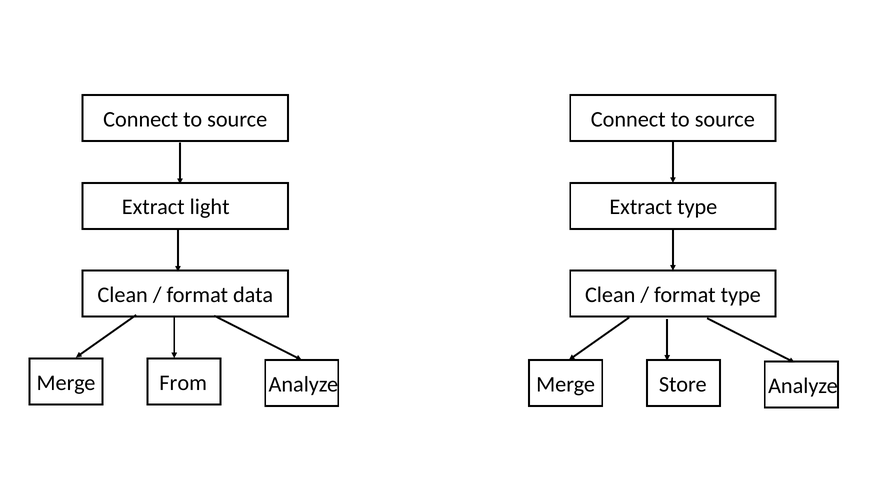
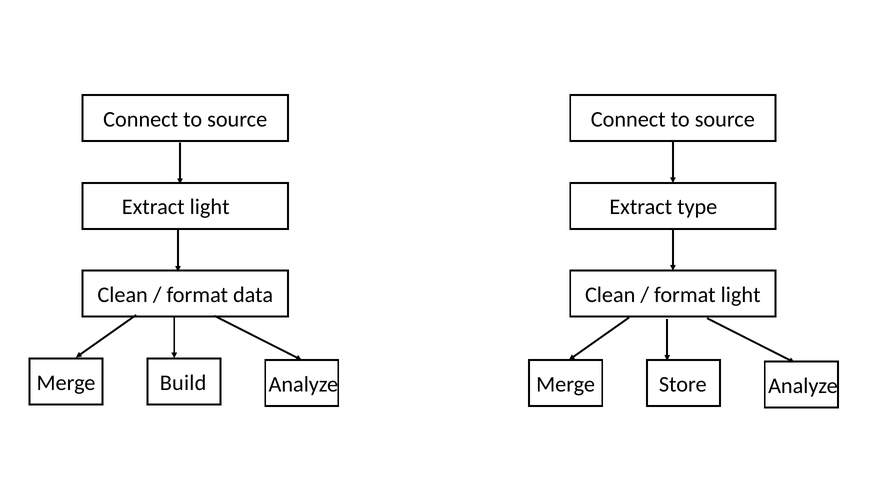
format type: type -> light (741, 295)
From: From -> Build (183, 383)
